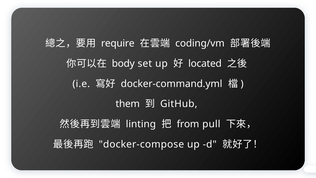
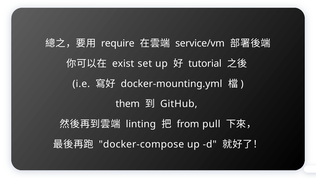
coding/vm: coding/vm -> service/vm (200, 43)
body: body -> exist (123, 63)
located: located -> tutorial (205, 63)
docker-command.yml: docker-command.yml -> docker-mounting.yml (172, 84)
